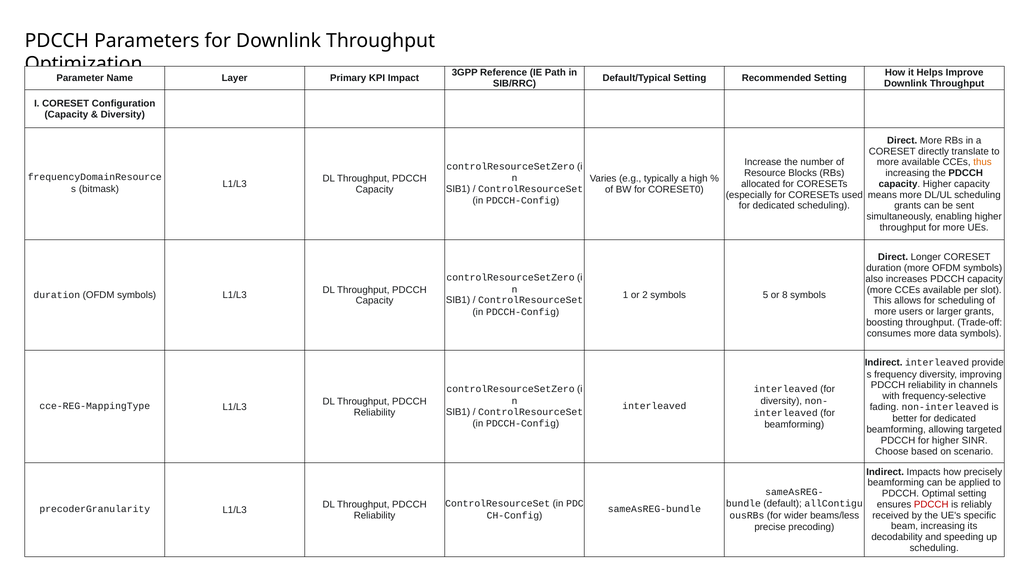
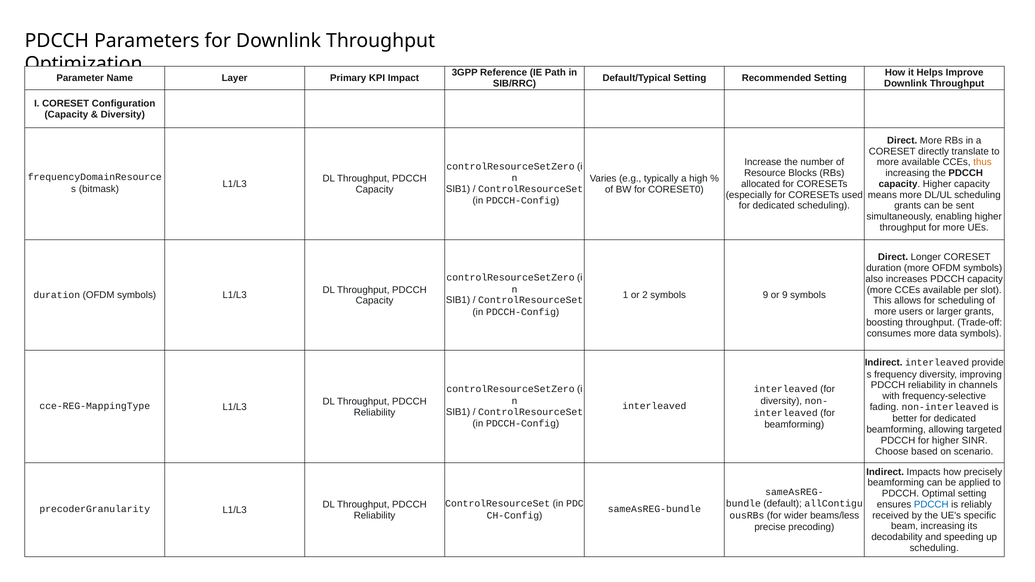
symbols 5: 5 -> 9 (765, 295)
or 8: 8 -> 9 (785, 295)
PDCCH colour: red -> blue (931, 505)
